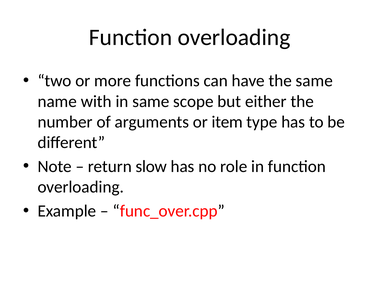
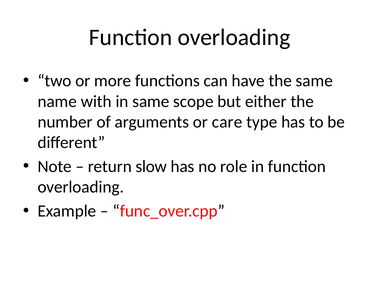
item: item -> care (227, 122)
